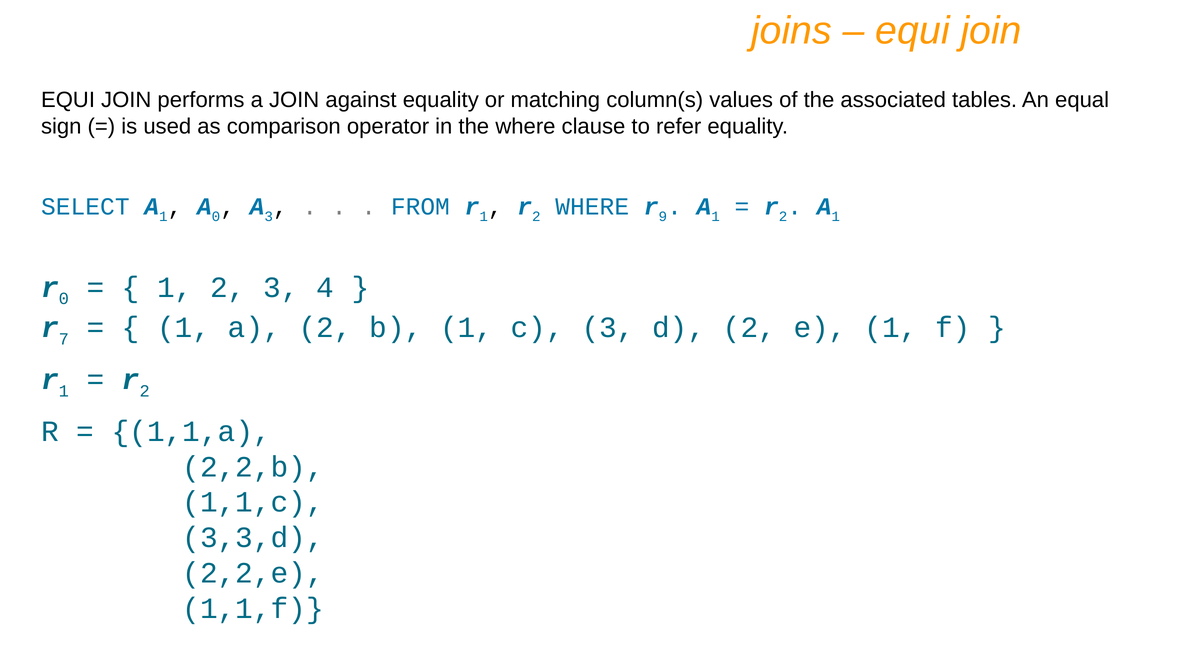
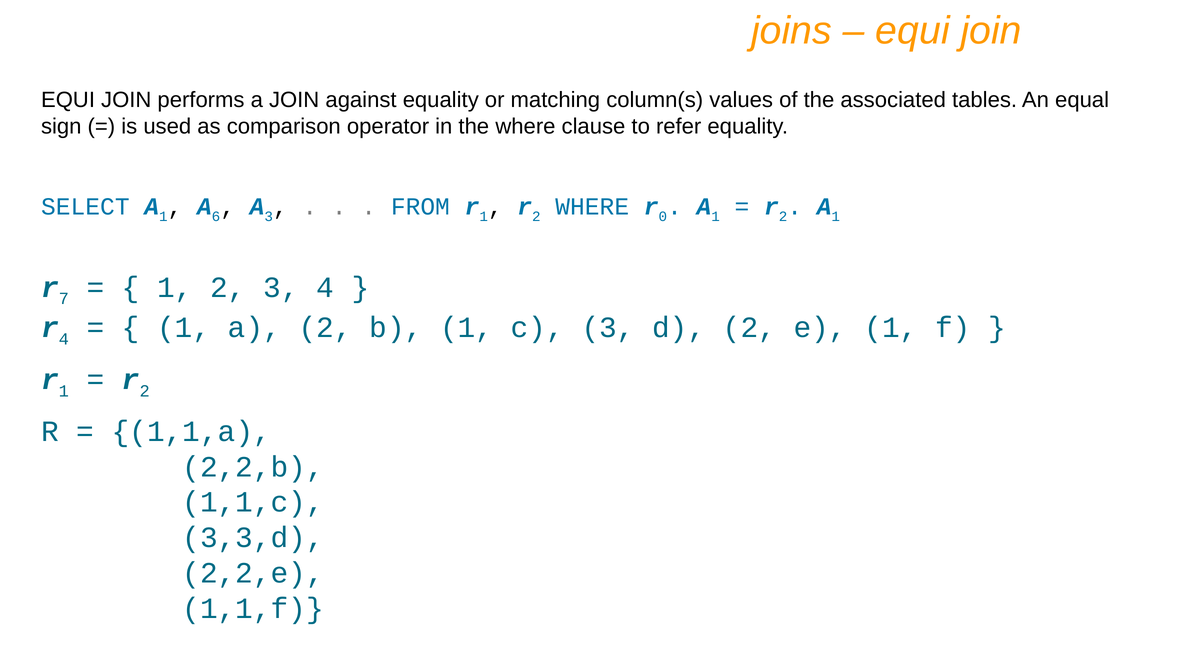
A 0: 0 -> 6 (216, 216)
9: 9 -> 0 (663, 216)
r 0: 0 -> 7 (64, 299)
r 7: 7 -> 4 (64, 339)
